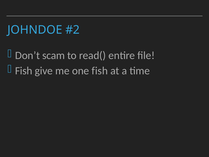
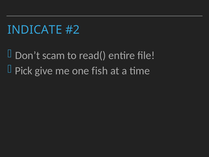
JOHNDOE: JOHNDOE -> INDICATE (35, 30)
Fish: Fish -> Pick (24, 71)
